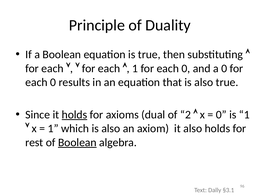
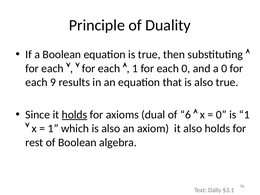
0: 0 -> 9 (53, 82)
2: 2 -> 6 (186, 115)
Boolean underline: present -> none (77, 142)
